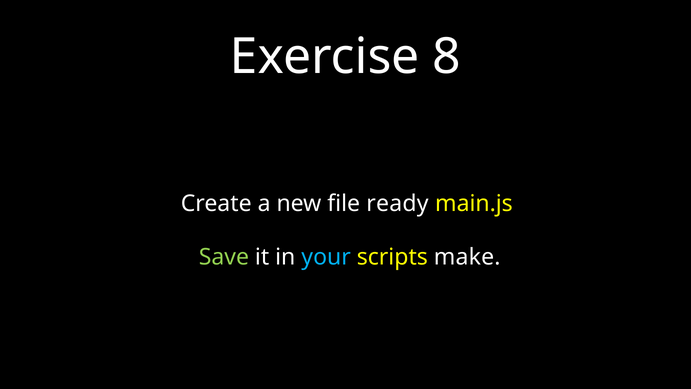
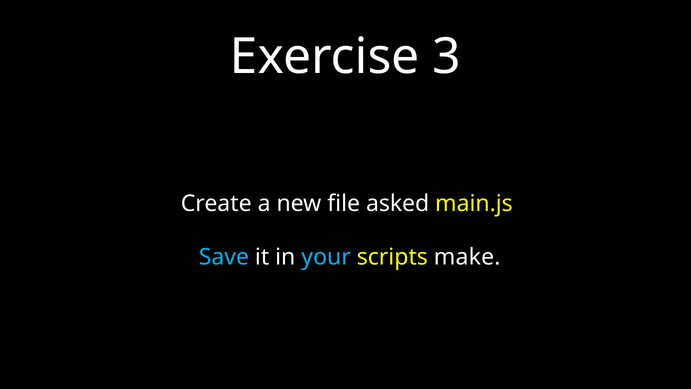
8: 8 -> 3 (447, 57)
ready: ready -> asked (398, 203)
Save colour: light green -> light blue (224, 257)
